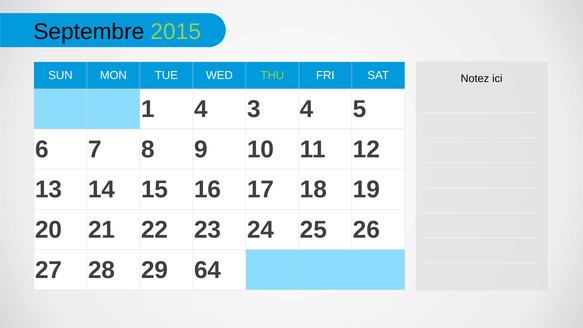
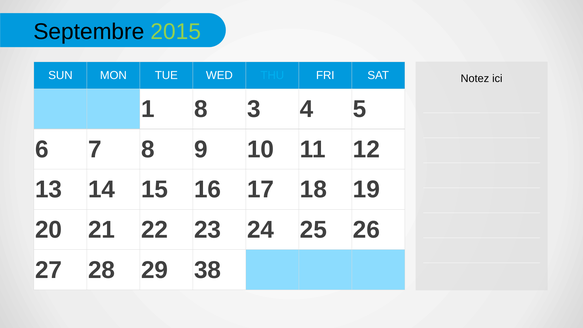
THU colour: light green -> light blue (272, 75)
1 4: 4 -> 8 (201, 109)
64: 64 -> 38 (208, 270)
